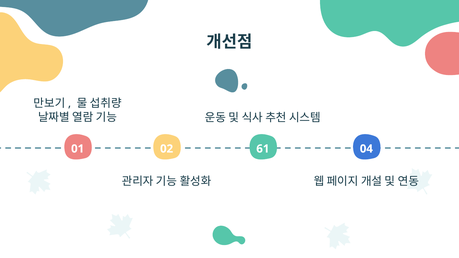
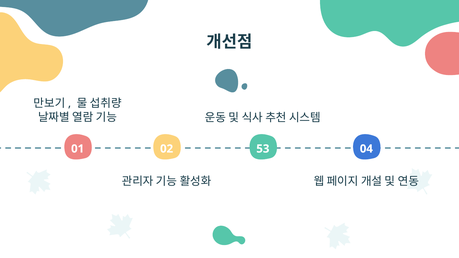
61: 61 -> 53 (263, 149)
